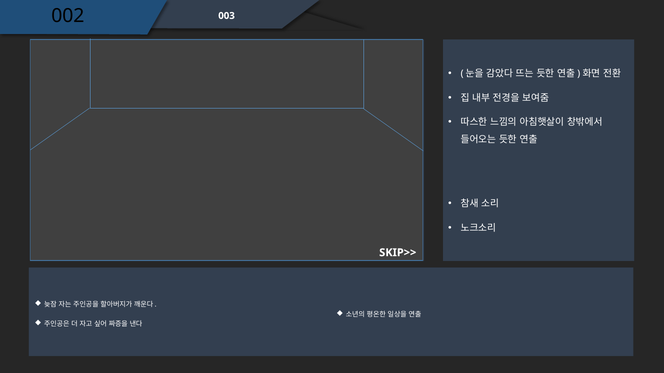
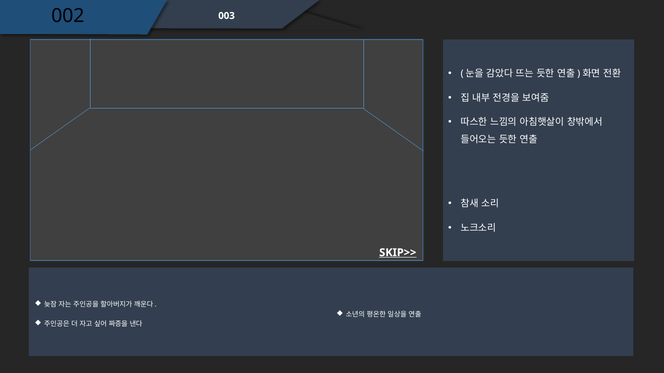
SKIP>> underline: none -> present (398, 253)
